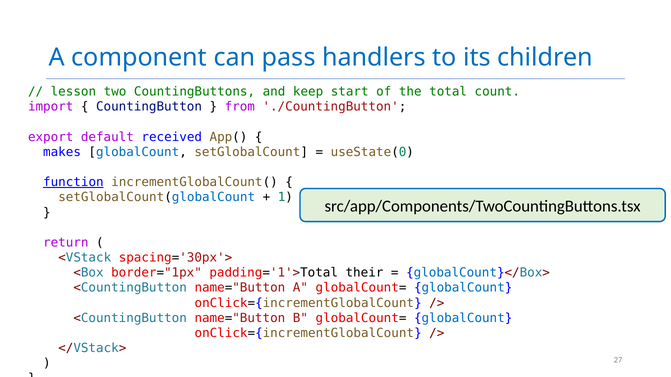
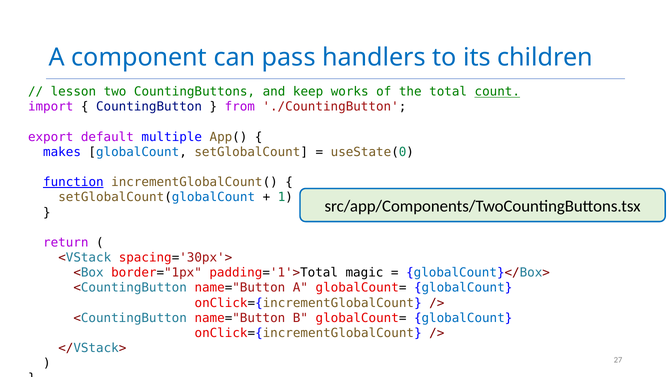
start: start -> works (350, 92)
count underline: none -> present (497, 92)
received: received -> multiple (172, 137)
their: their -> magic (364, 273)
